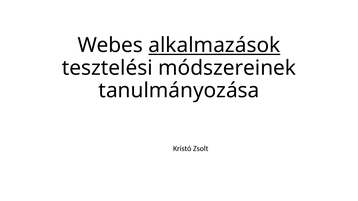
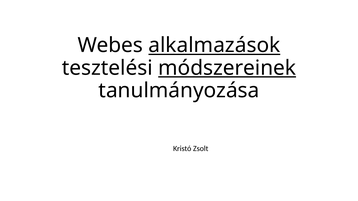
módszereinek underline: none -> present (227, 68)
